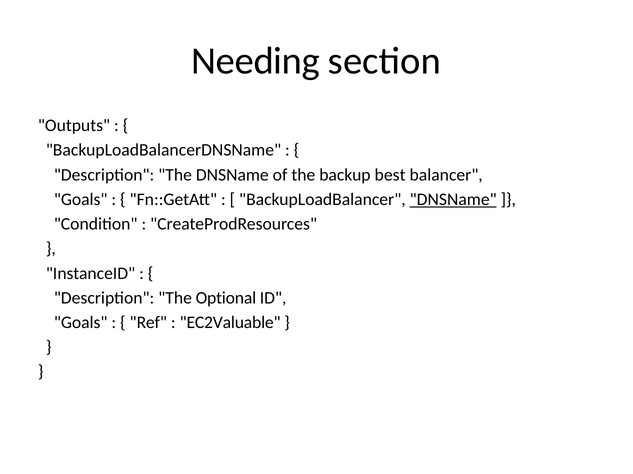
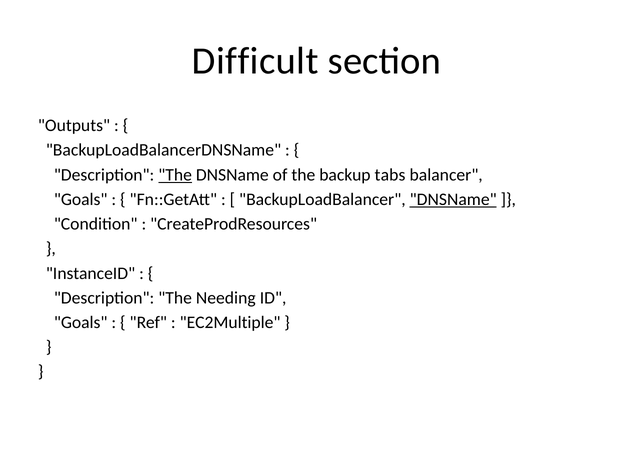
Needing: Needing -> Difficult (255, 61)
The underline: none -> present (175, 175)
best: best -> tabs (390, 175)
Optional: Optional -> Needing (226, 298)
EC2Valuable: EC2Valuable -> EC2Multiple (230, 323)
